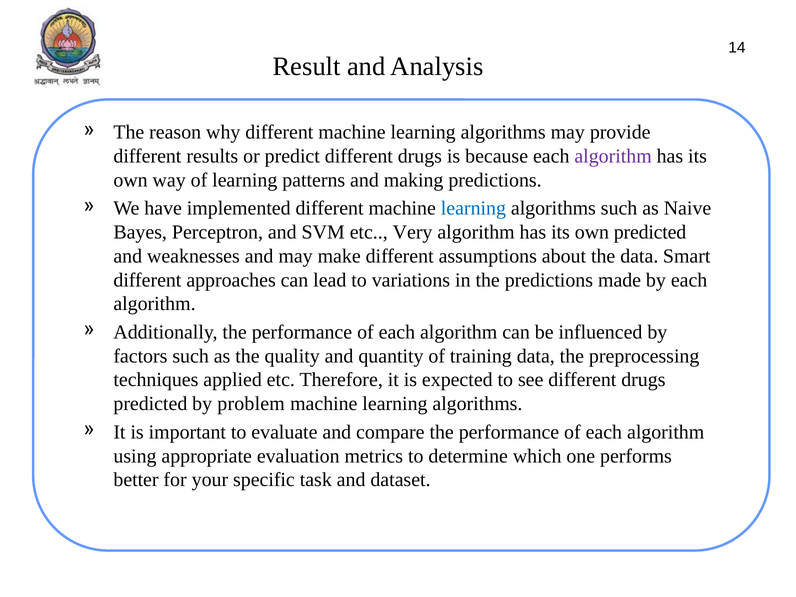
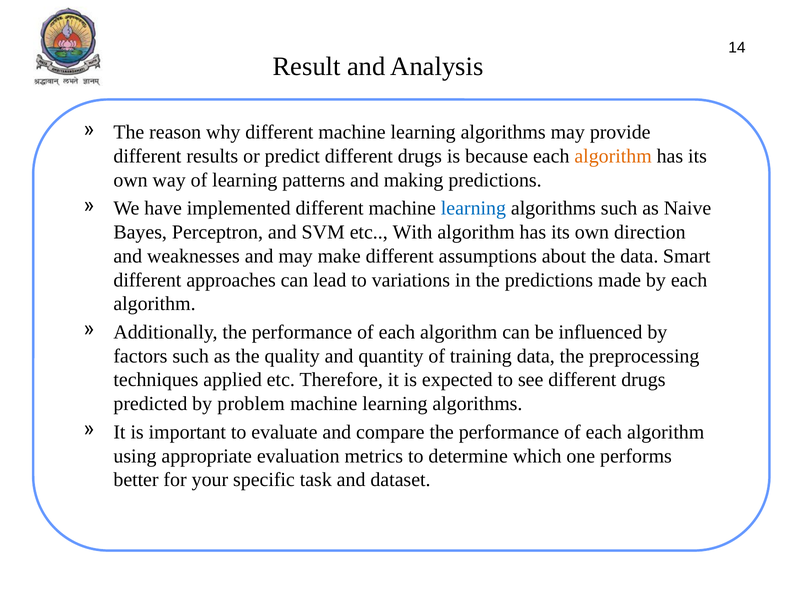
algorithm colour: purple -> orange (613, 156)
Very: Very -> With (413, 232)
own predicted: predicted -> direction (650, 232)
